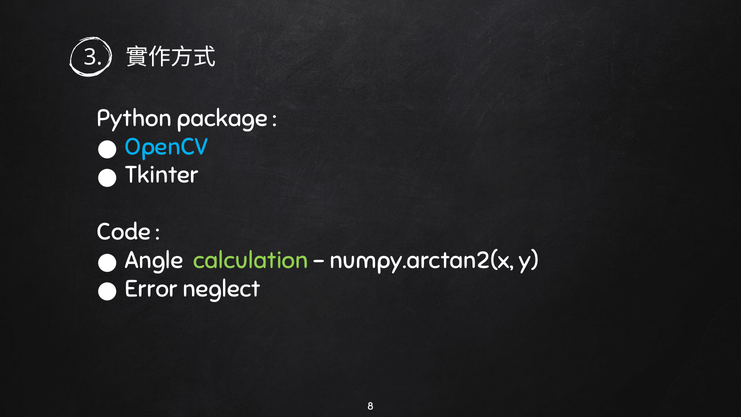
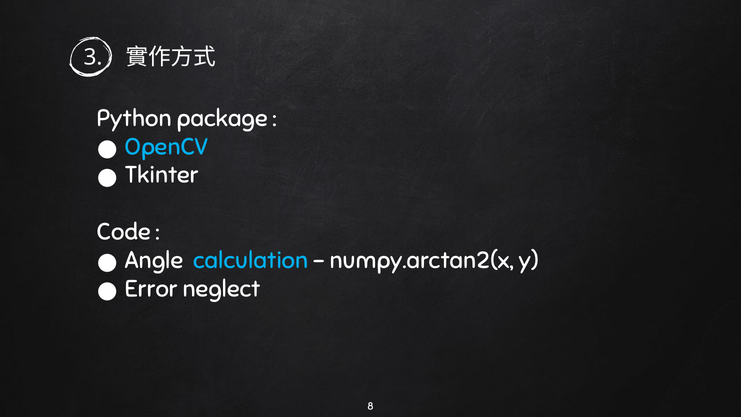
calculation colour: light green -> light blue (251, 260)
